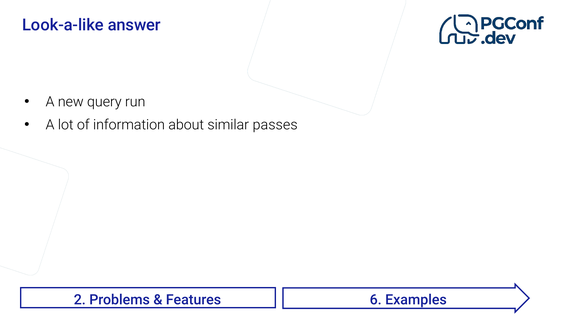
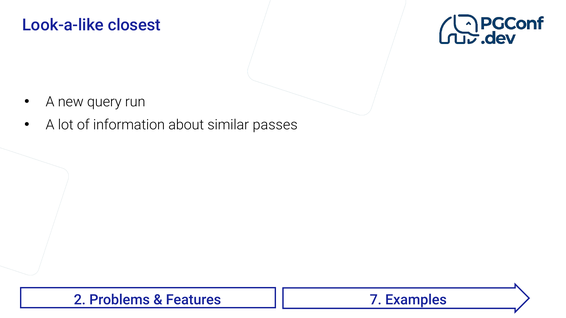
answer: answer -> closest (134, 25)
6: 6 -> 7 (376, 300)
